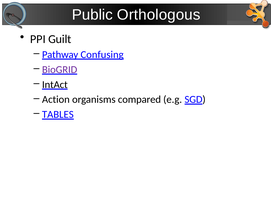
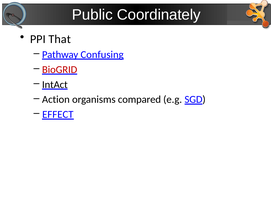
Orthologous: Orthologous -> Coordinately (159, 15)
Guilt: Guilt -> That (60, 39)
BioGRID colour: purple -> red (60, 70)
TABLES: TABLES -> EFFECT (58, 115)
